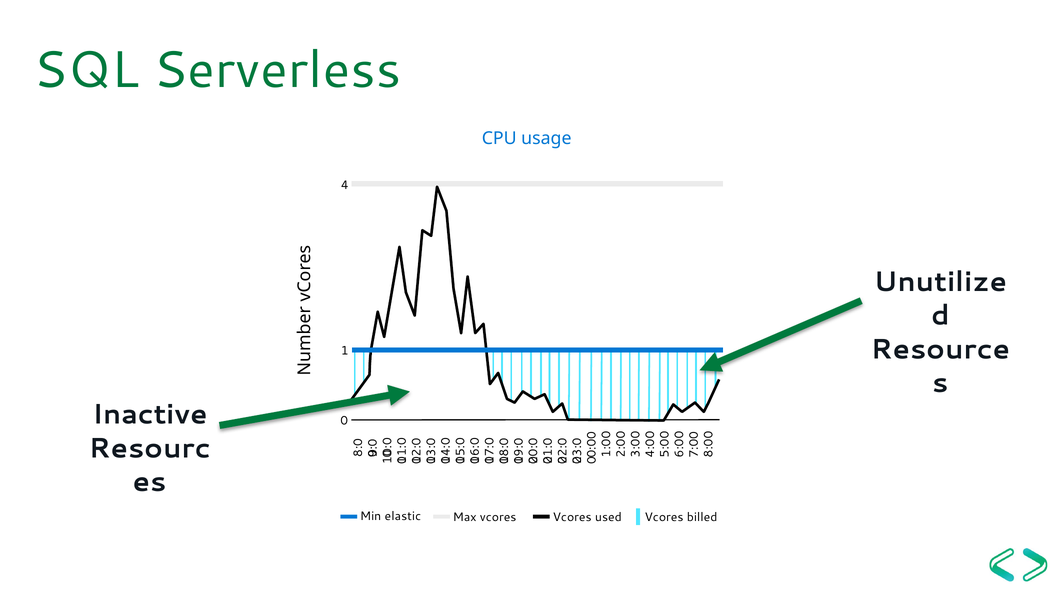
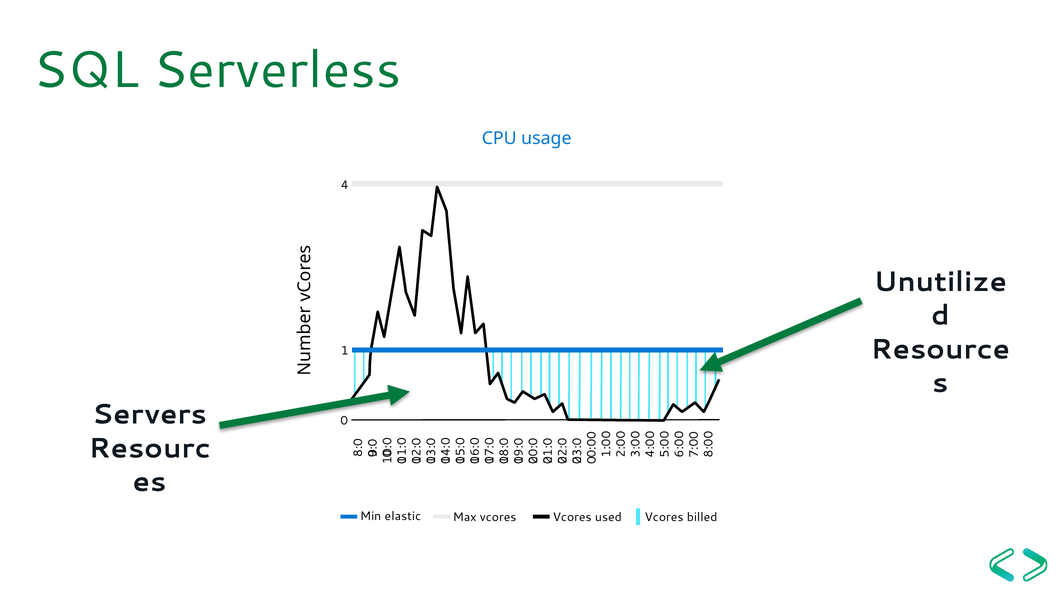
Inactive: Inactive -> Servers (150, 415)
